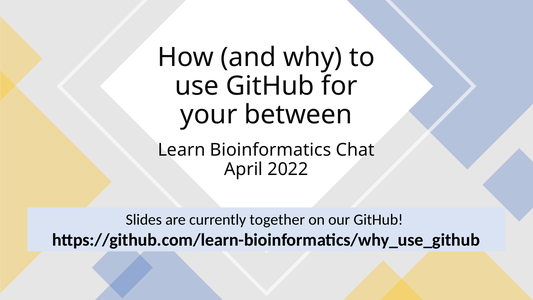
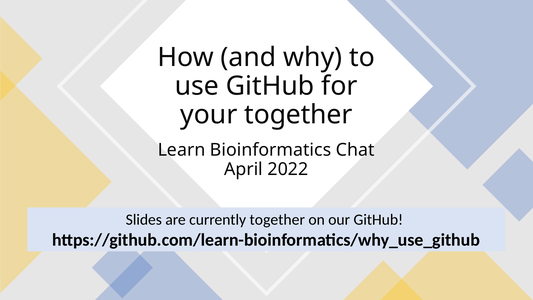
your between: between -> together (298, 115)
